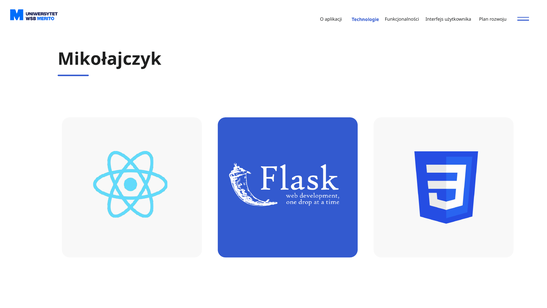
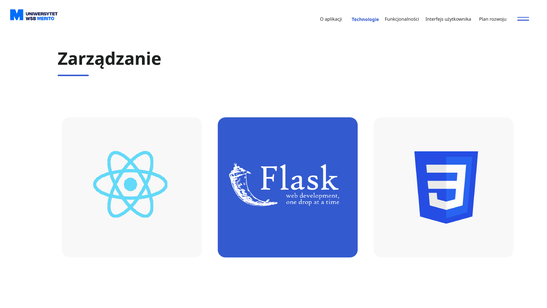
Mikołajczyk: Mikołajczyk -> Zarządzanie (110, 59)
